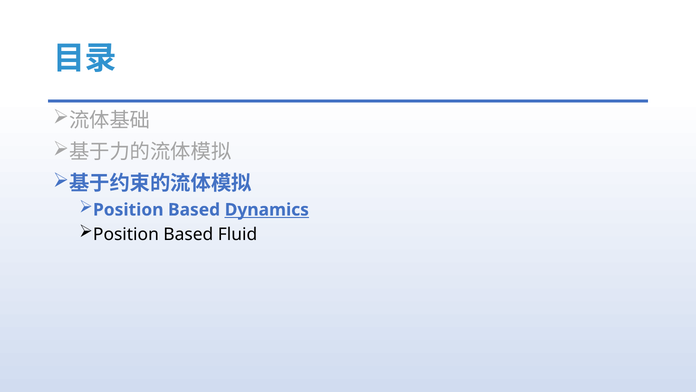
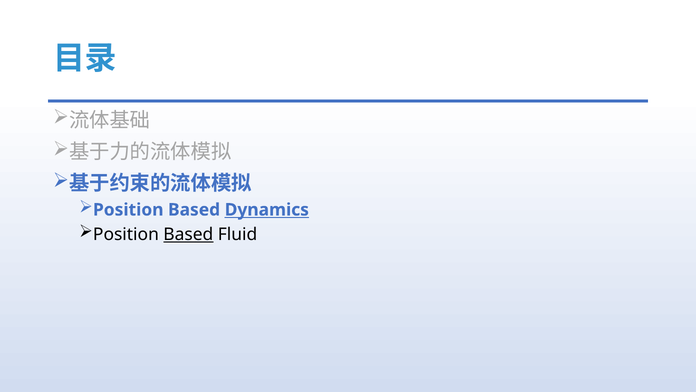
Based underline: none -> present (188, 234)
